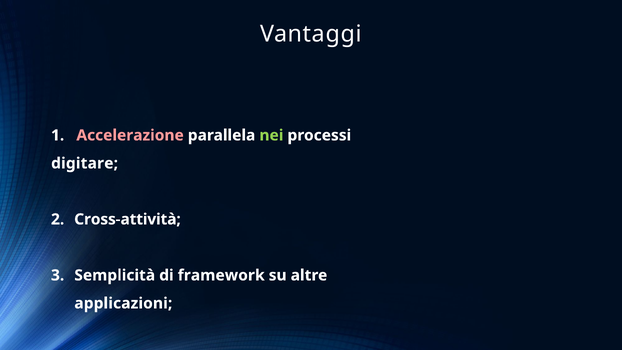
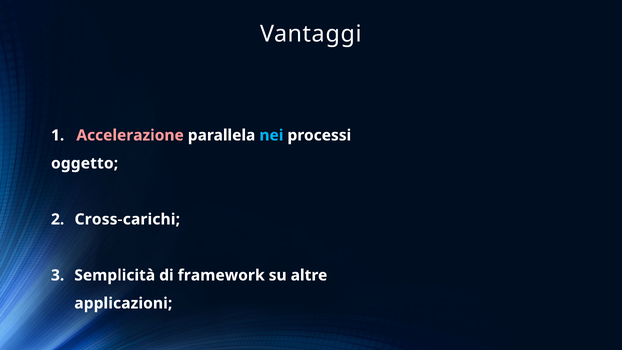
nei colour: light green -> light blue (271, 135)
digitare: digitare -> oggetto (85, 163)
Cross-attività: Cross-attività -> Cross-carichi (127, 219)
